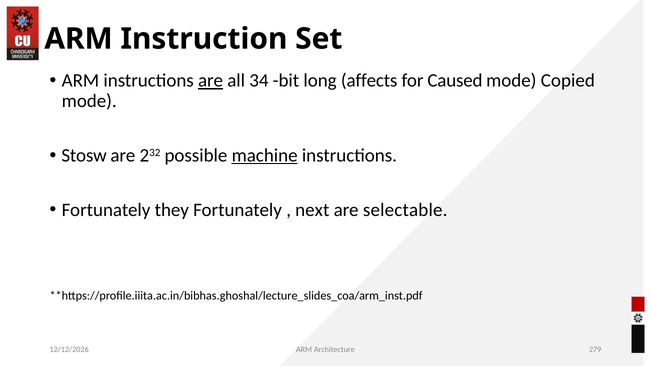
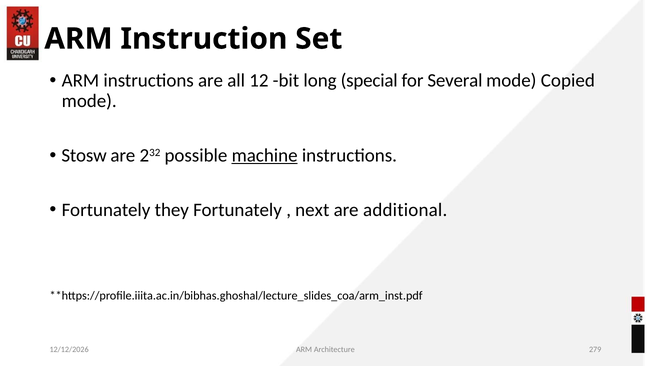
are underline: present -> none (211, 81)
34: 34 -> 12 (259, 81)
affects: affects -> special (369, 81)
Caused: Caused -> Several (455, 81)
selectable: selectable -> additional (405, 210)
